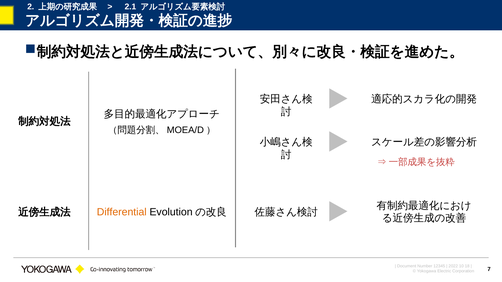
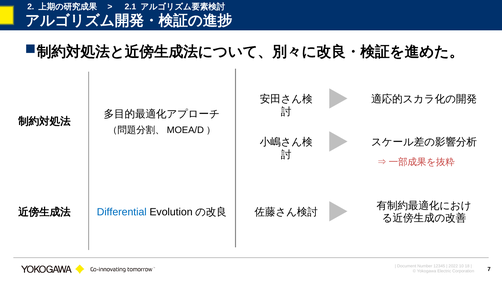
Differential colour: orange -> blue (122, 212)
